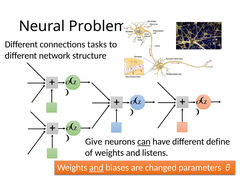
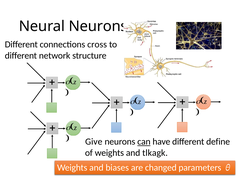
Neural Problem: Problem -> Neurons (98, 26)
tasks: tasks -> cross (97, 45)
listens: listens -> tlkagk (155, 153)
and underline: present -> none (96, 168)
